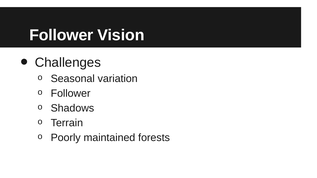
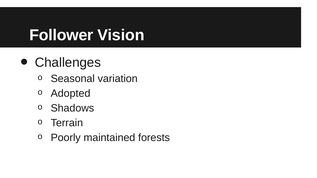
Follower: Follower -> Adopted (71, 94)
